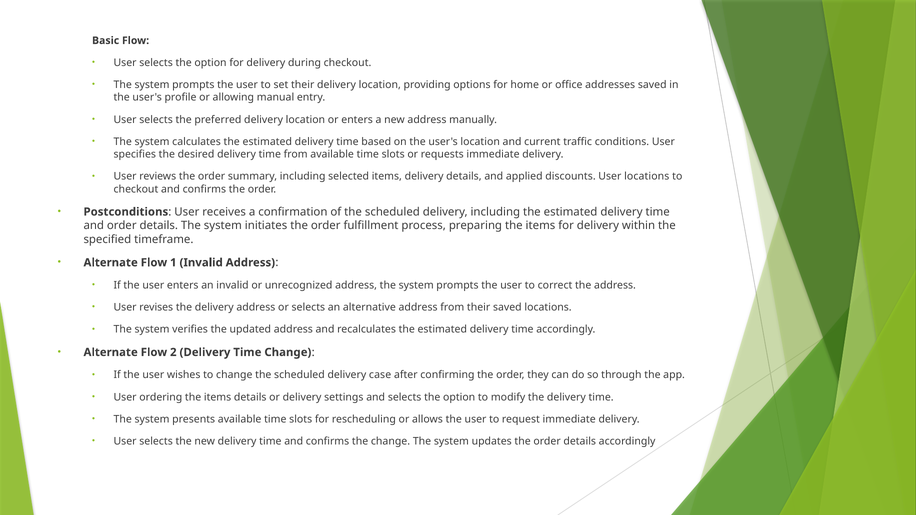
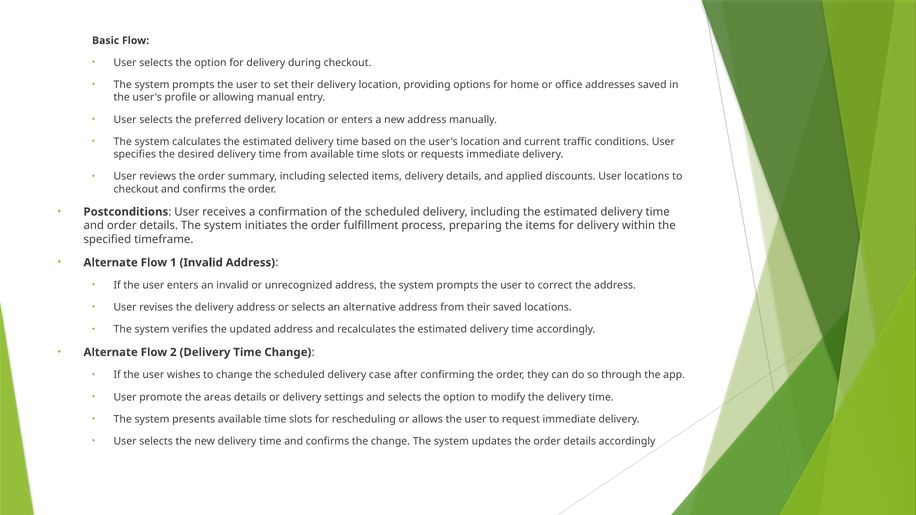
ordering: ordering -> promote (161, 397)
items: items -> areas (218, 397)
